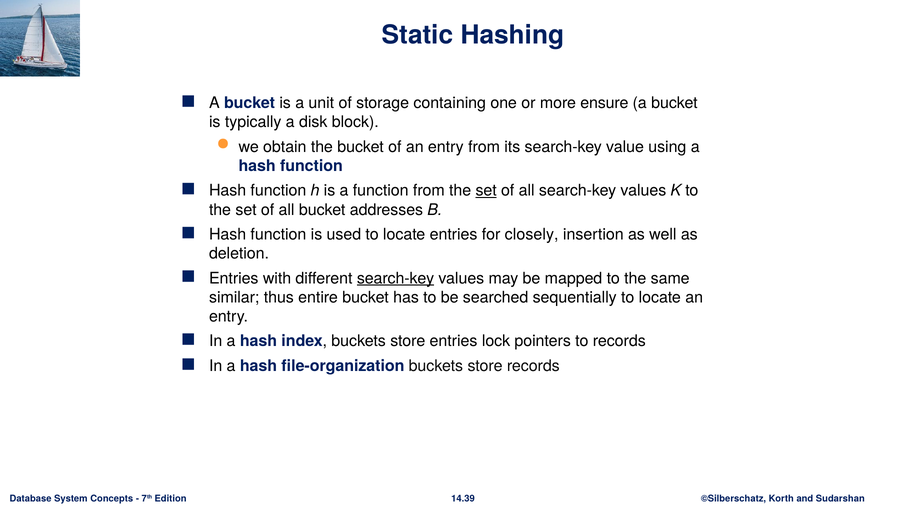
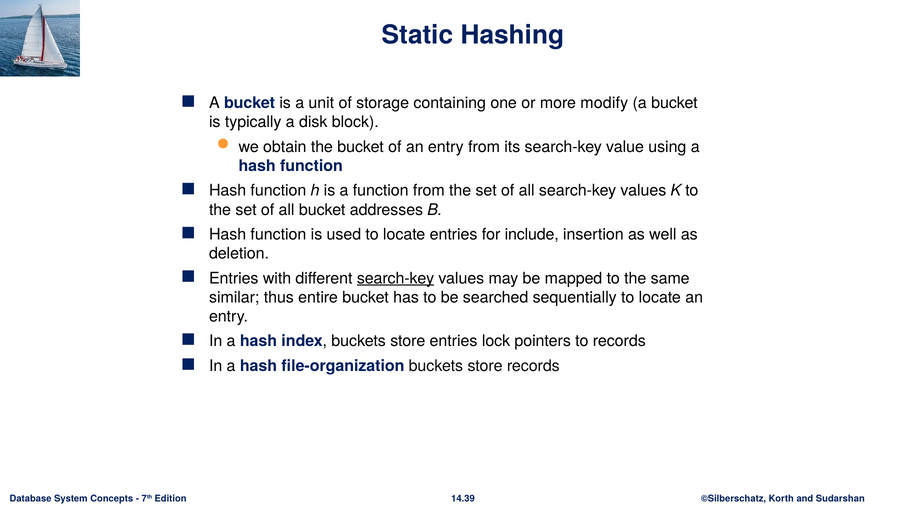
ensure: ensure -> modify (604, 103)
set underline: present -> none (486, 191)
closely: closely -> include (532, 235)
